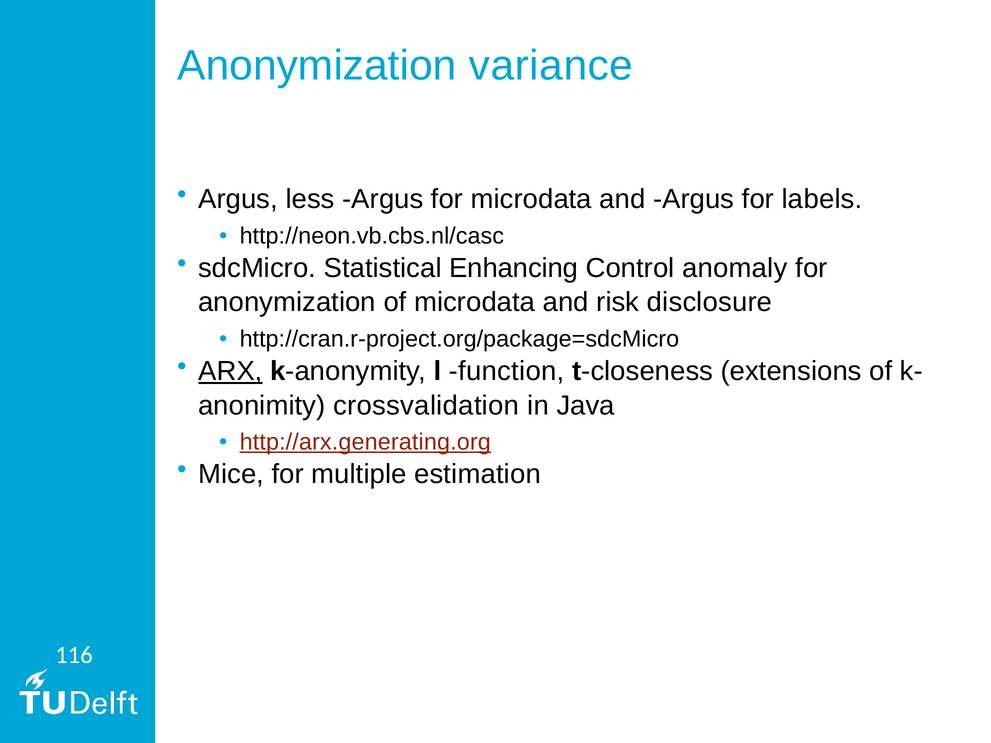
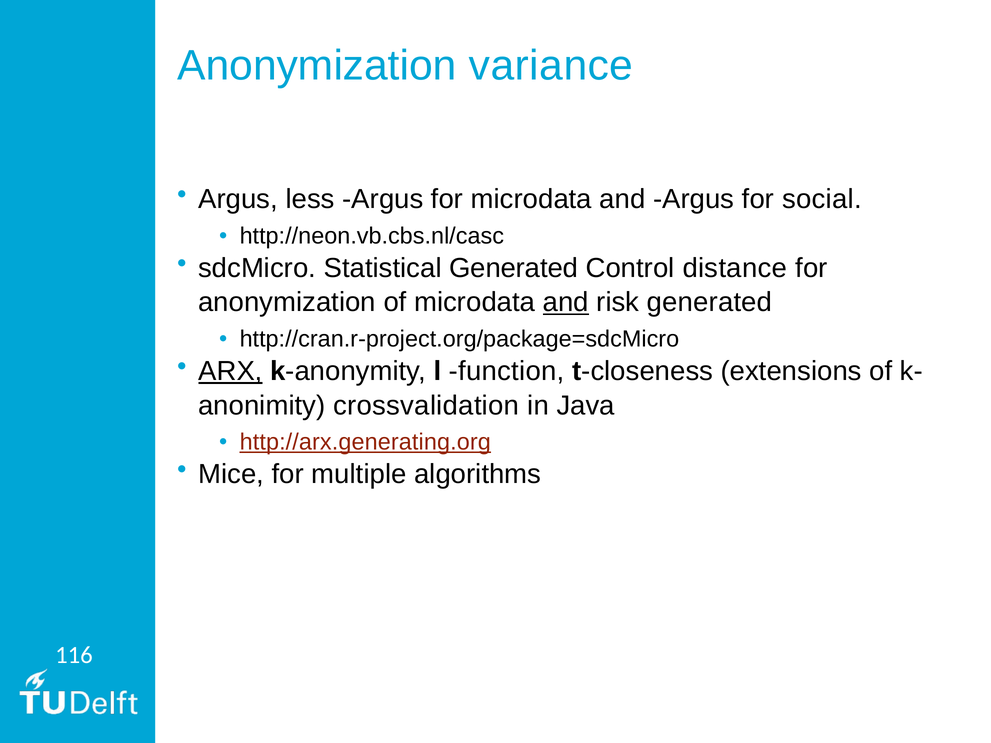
labels: labels -> social (822, 199)
Statistical Enhancing: Enhancing -> Generated (514, 268)
anomaly: anomaly -> distance (735, 268)
and underline: none -> present (566, 302)
risk disclosure: disclosure -> generated (710, 302)
estimation: estimation -> algorithms (478, 474)
